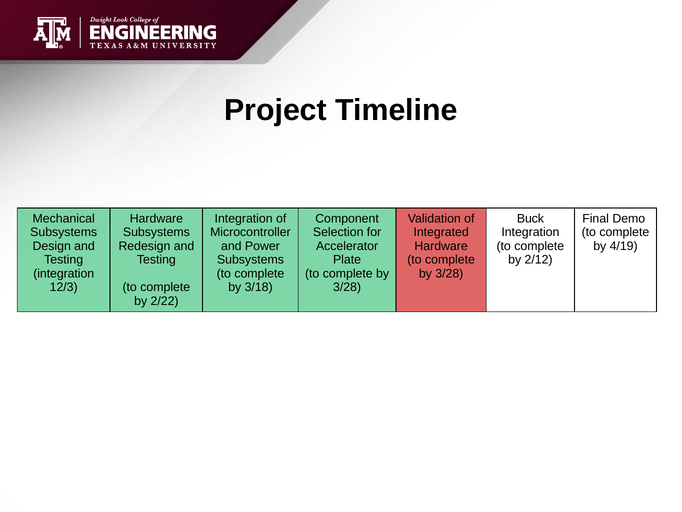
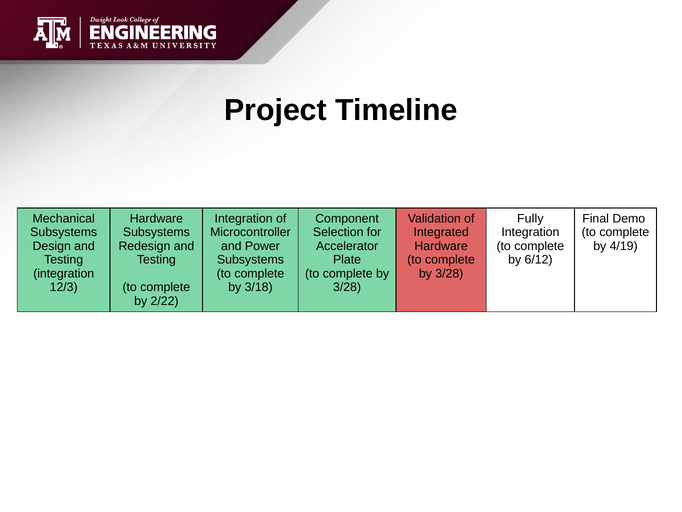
Buck: Buck -> Fully (530, 218)
2/12: 2/12 -> 6/12 (539, 260)
